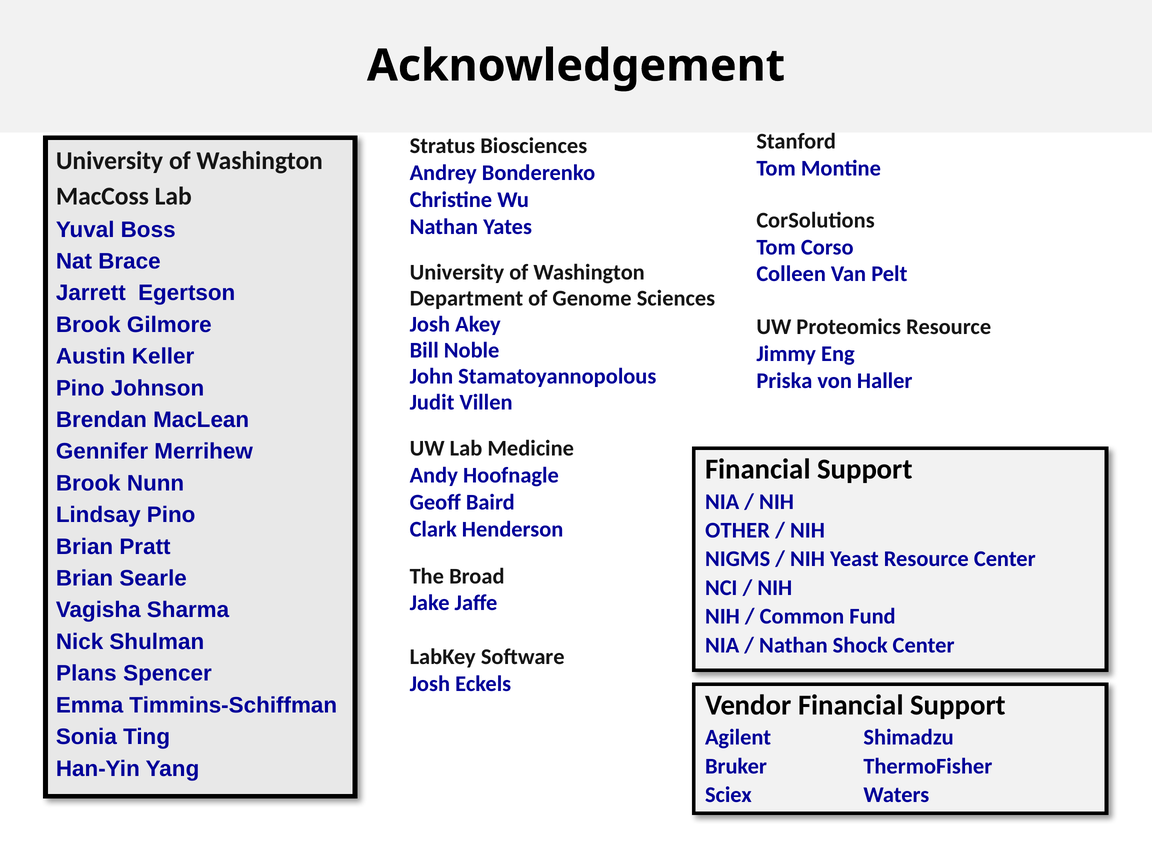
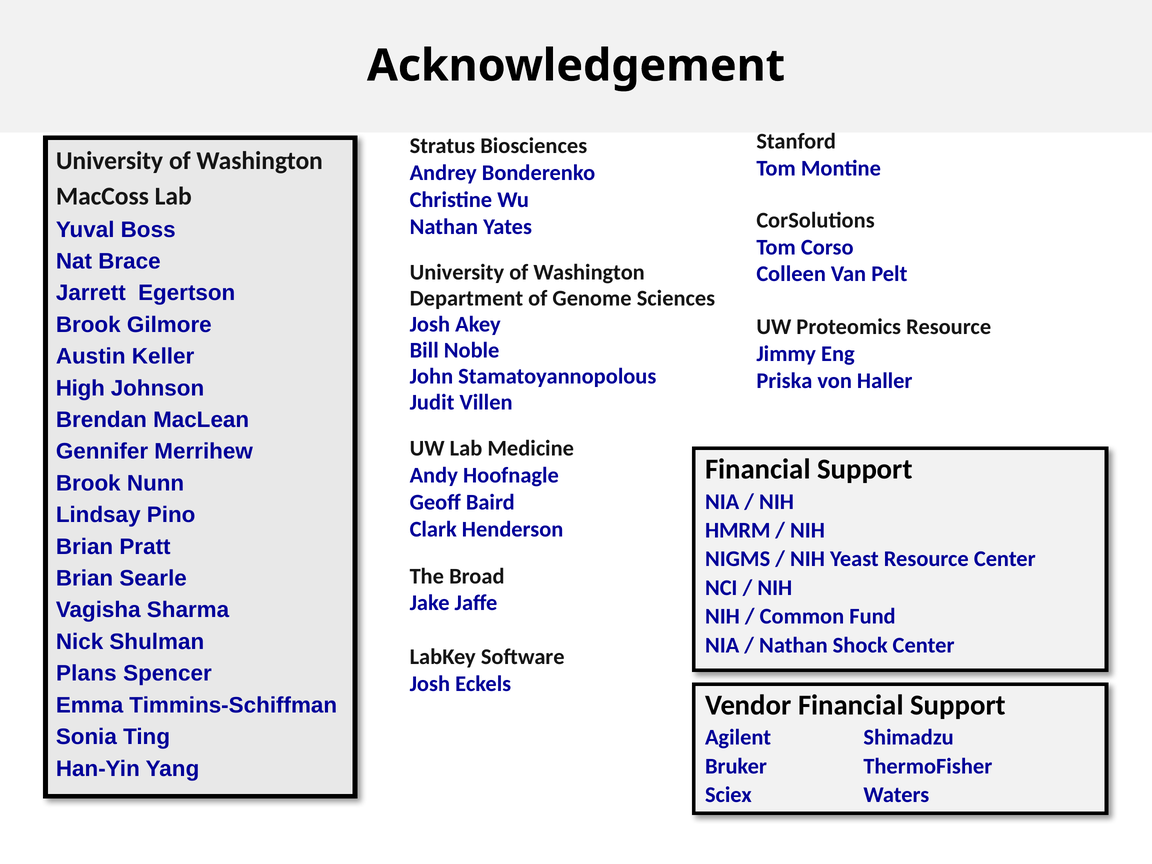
Pino: Pino -> High (80, 388)
OTHER: OTHER -> HMRM (738, 530)
